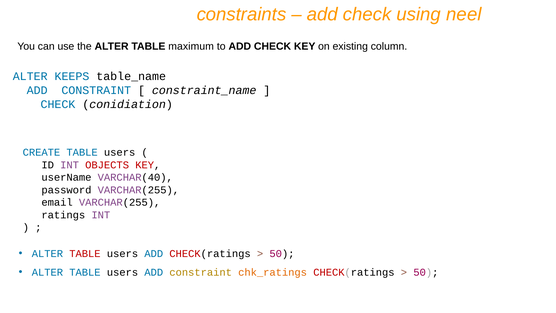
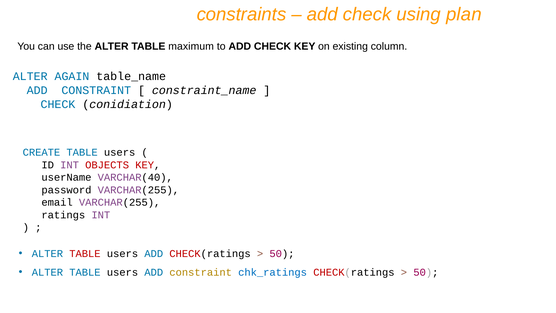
neel: neel -> plan (464, 14)
KEEPS: KEEPS -> AGAIN (72, 76)
chk_ratings colour: orange -> blue (273, 272)
